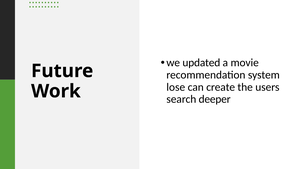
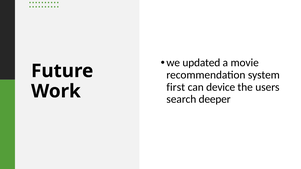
lose: lose -> first (176, 87)
create: create -> device (221, 87)
